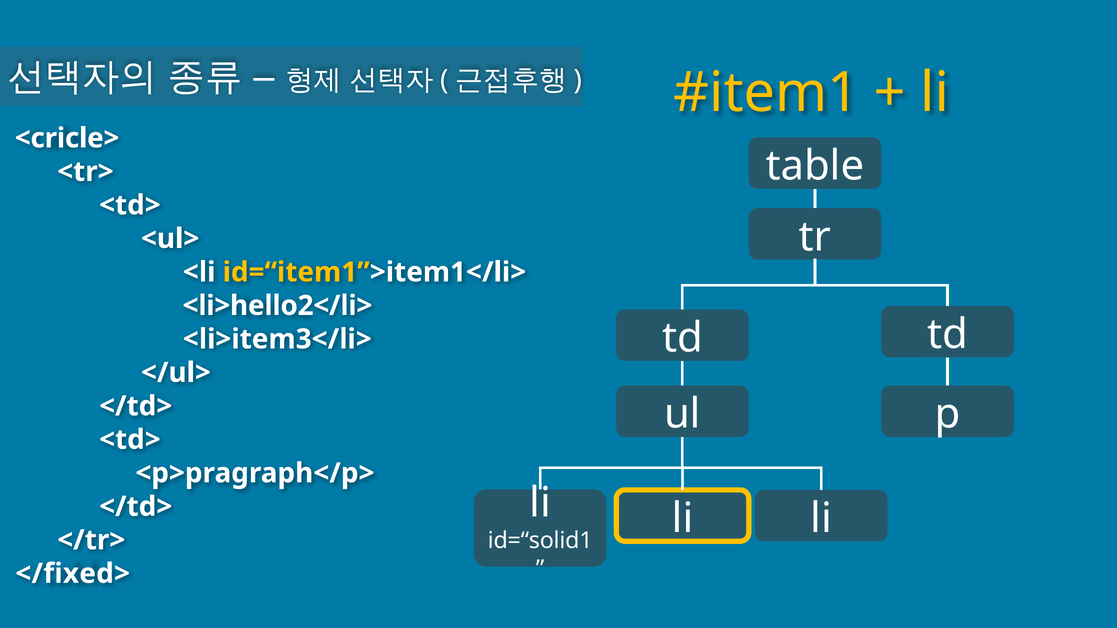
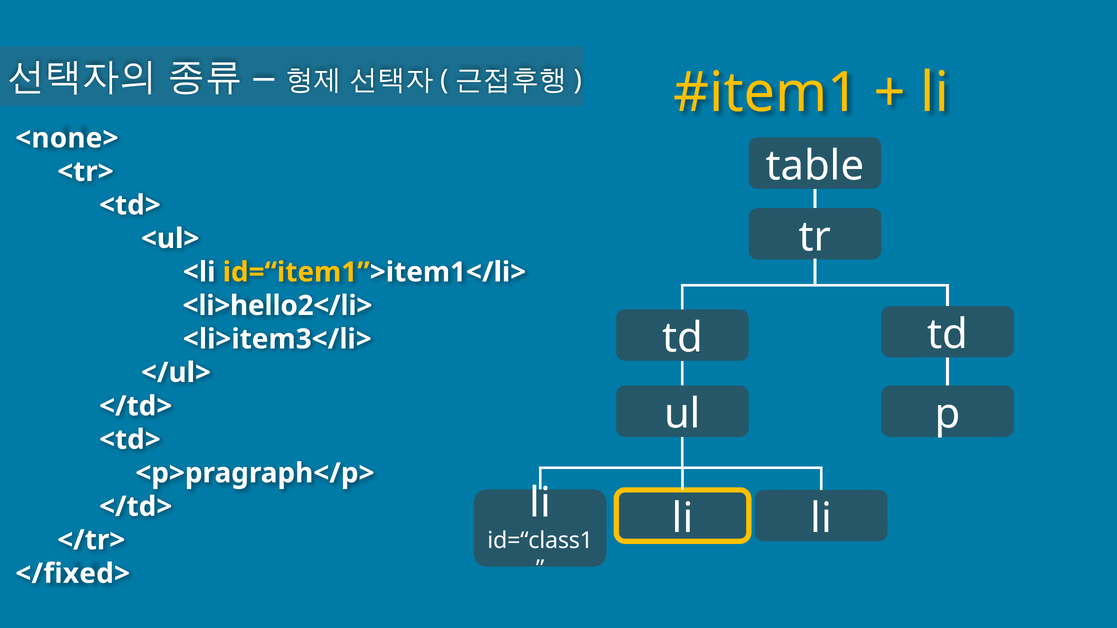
<cricle>: <cricle> -> <none> (67, 138)
id=“solid1: id=“solid1 -> id=“class1 (540, 541)
